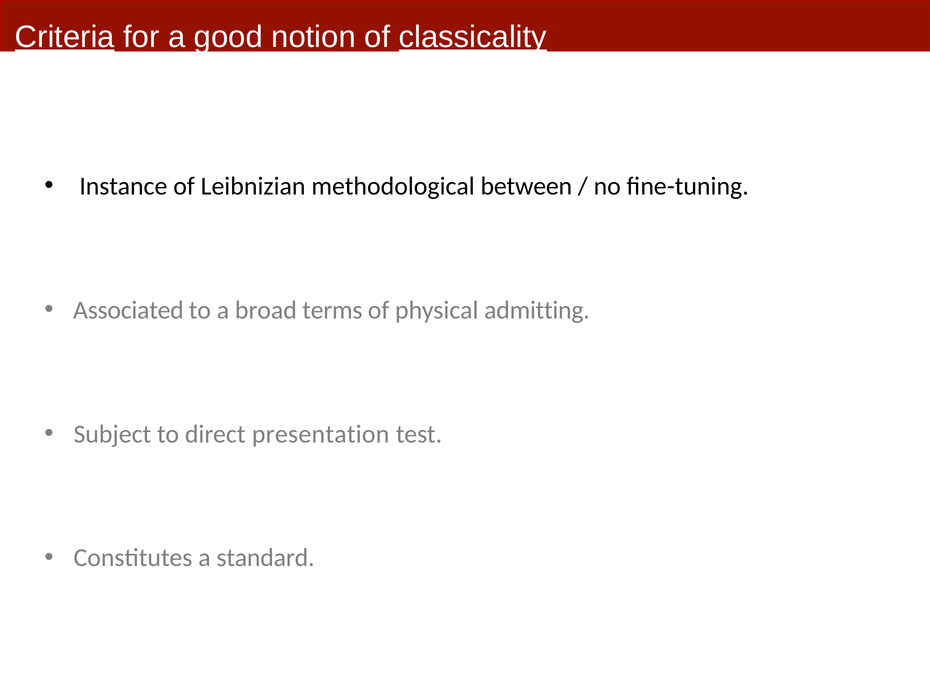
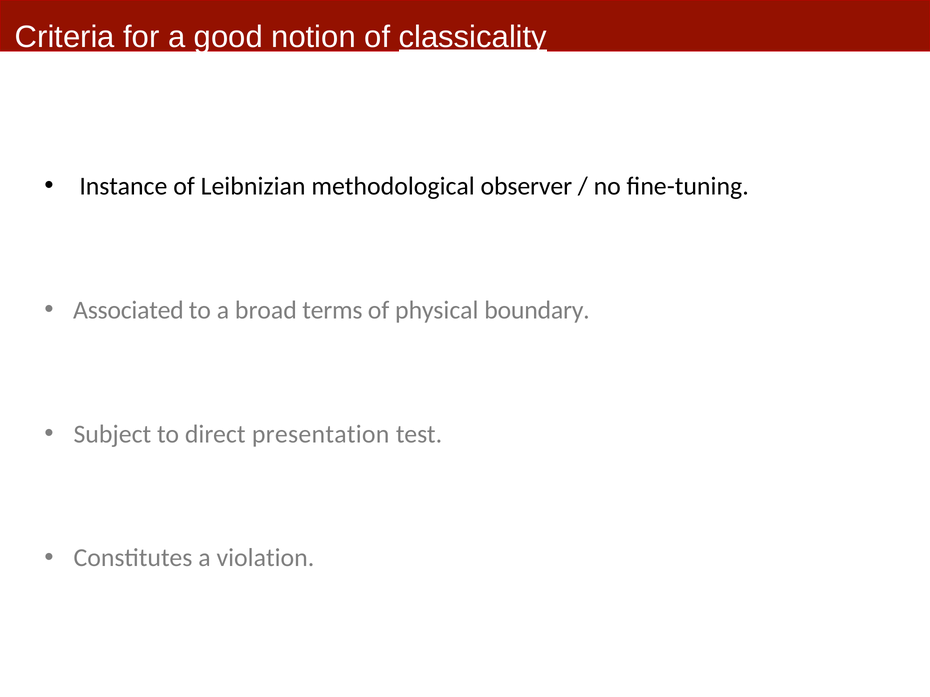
Criteria underline: present -> none (65, 37)
between: between -> observer (526, 186)
admitting: admitting -> boundary (537, 310)
standard: standard -> violation (265, 558)
